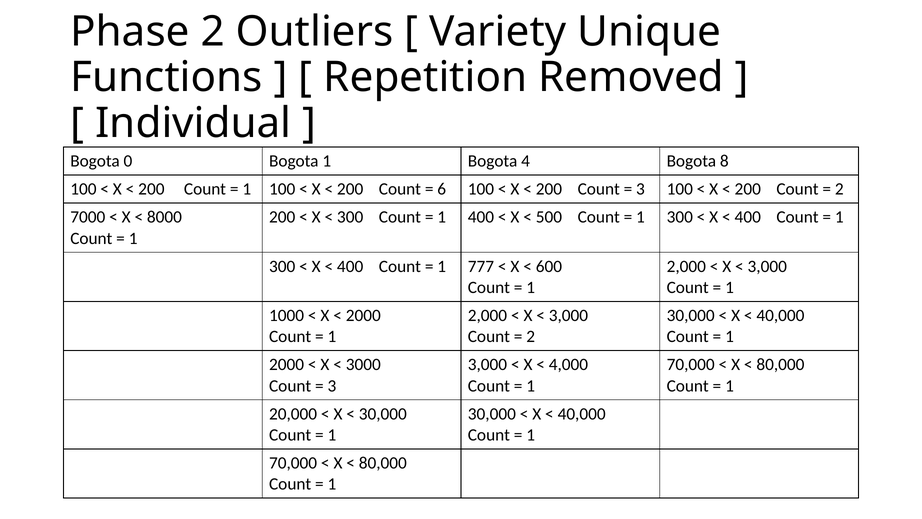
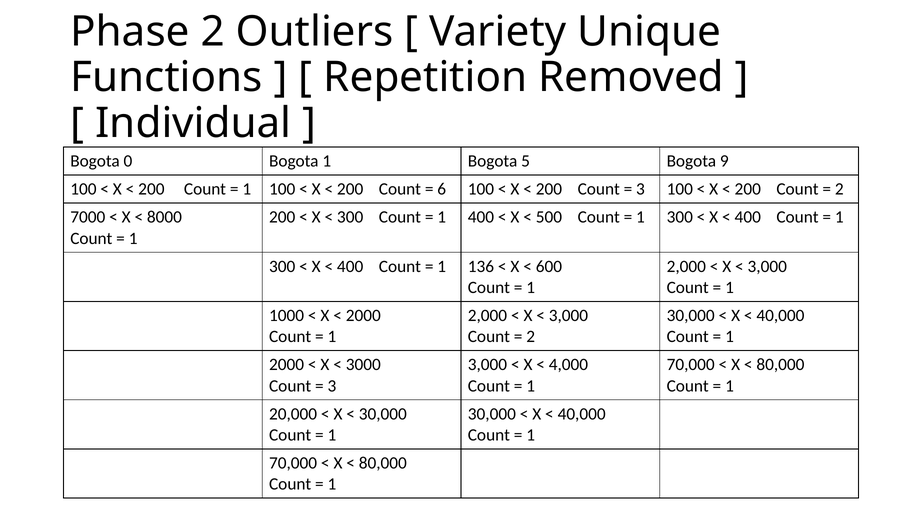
4: 4 -> 5 (526, 161)
8: 8 -> 9 (724, 161)
777: 777 -> 136 (481, 266)
